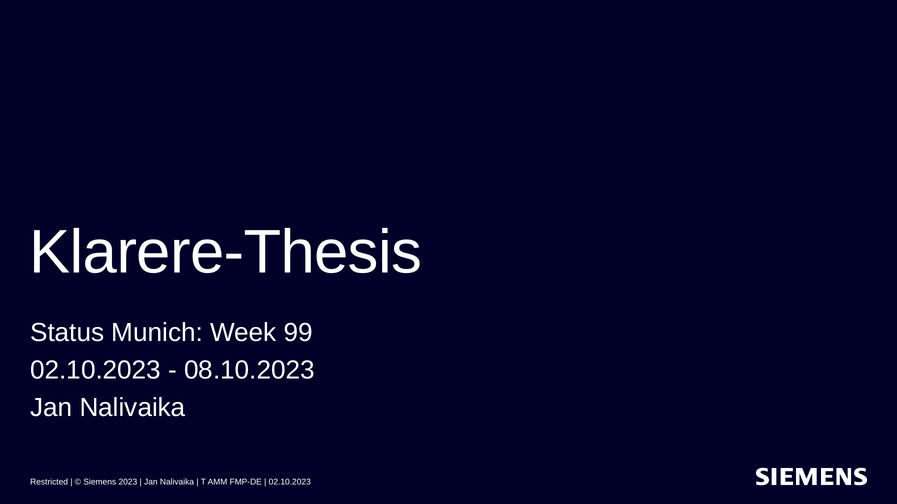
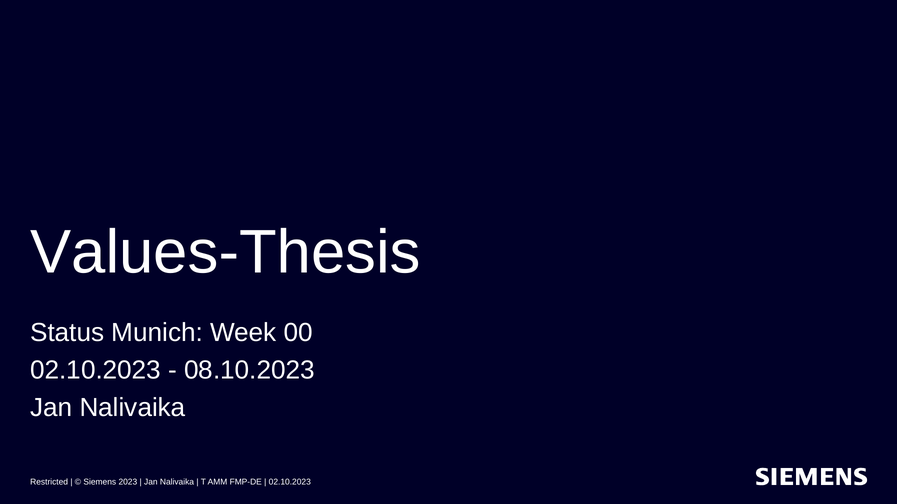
Klarere-Thesis: Klarere-Thesis -> Values-Thesis (225, 252)
99: 99 -> 00 (298, 333)
